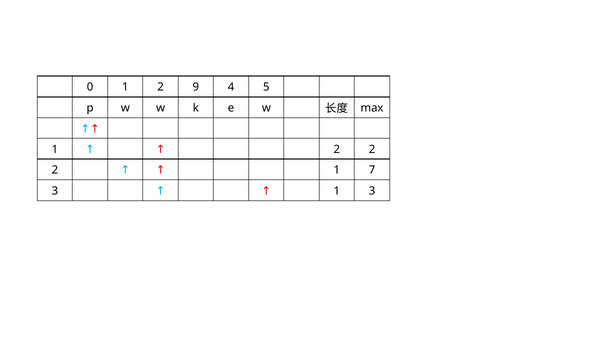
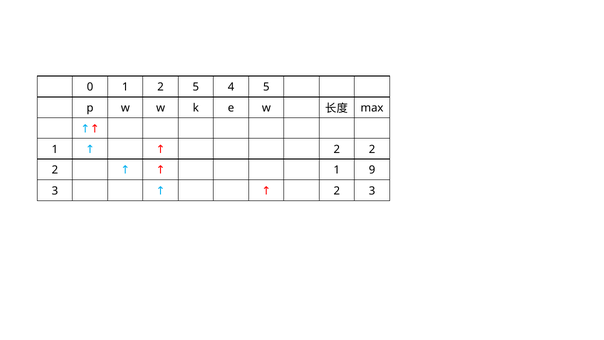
2 9: 9 -> 5 (196, 87)
7: 7 -> 9 (372, 170)
1: 1 -> 2 (337, 191)
